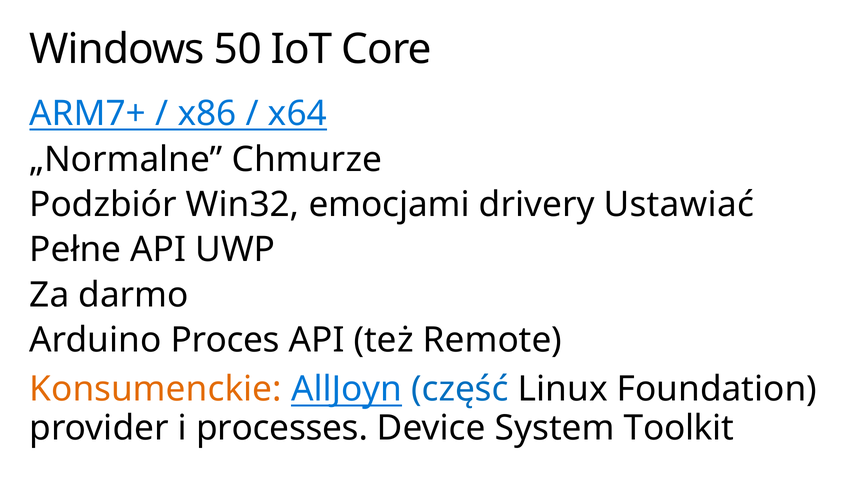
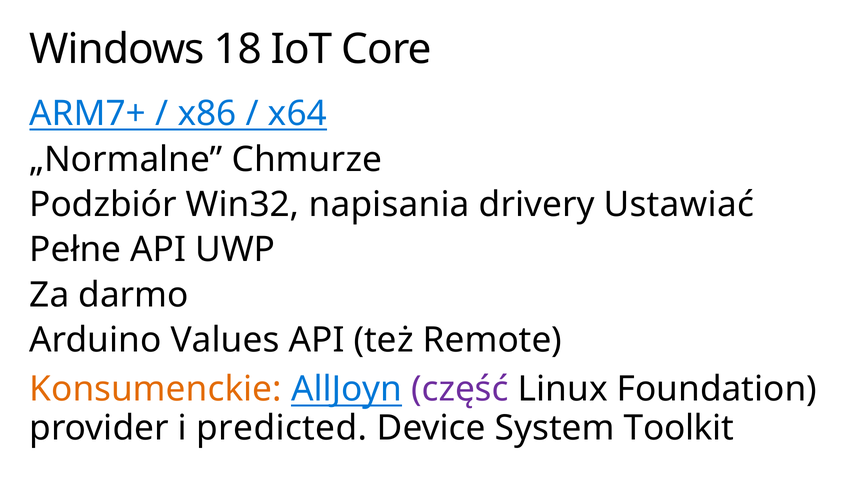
50: 50 -> 18 (238, 50)
emocjami: emocjami -> napisania (389, 205)
Proces: Proces -> Values (225, 340)
część colour: blue -> purple (460, 390)
processes: processes -> predicted (282, 429)
